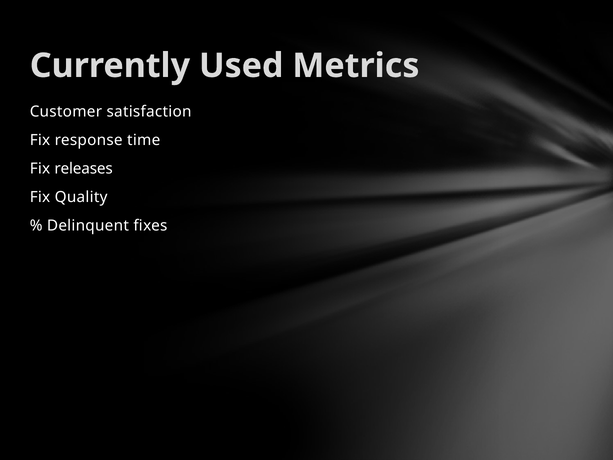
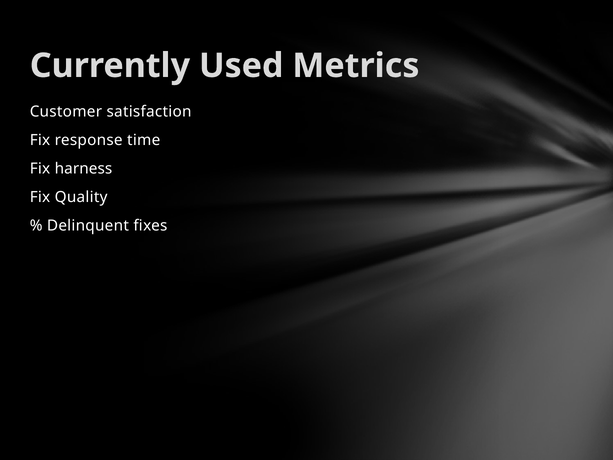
releases: releases -> harness (83, 169)
